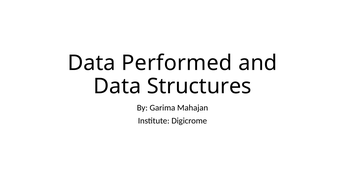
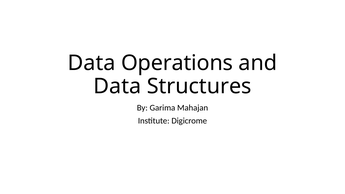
Performed: Performed -> Operations (177, 63)
